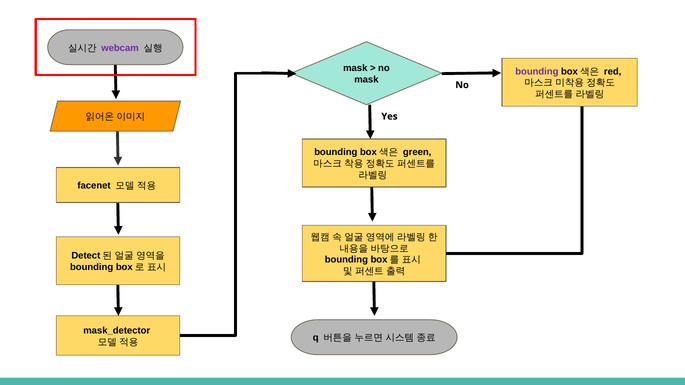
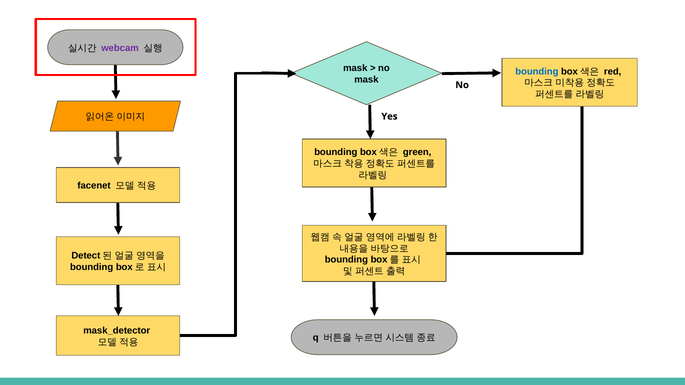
bounding colour: purple -> blue (537, 71)
